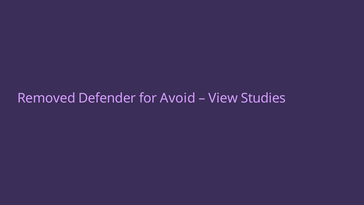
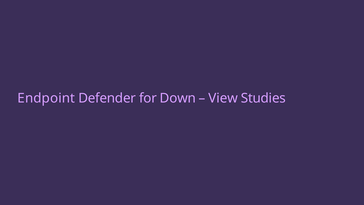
Removed: Removed -> Endpoint (46, 98)
Avoid: Avoid -> Down (178, 98)
